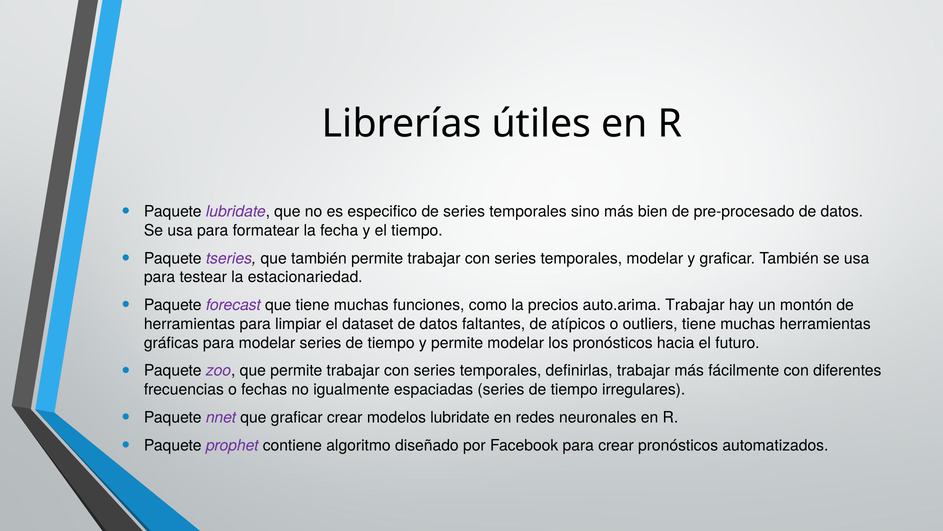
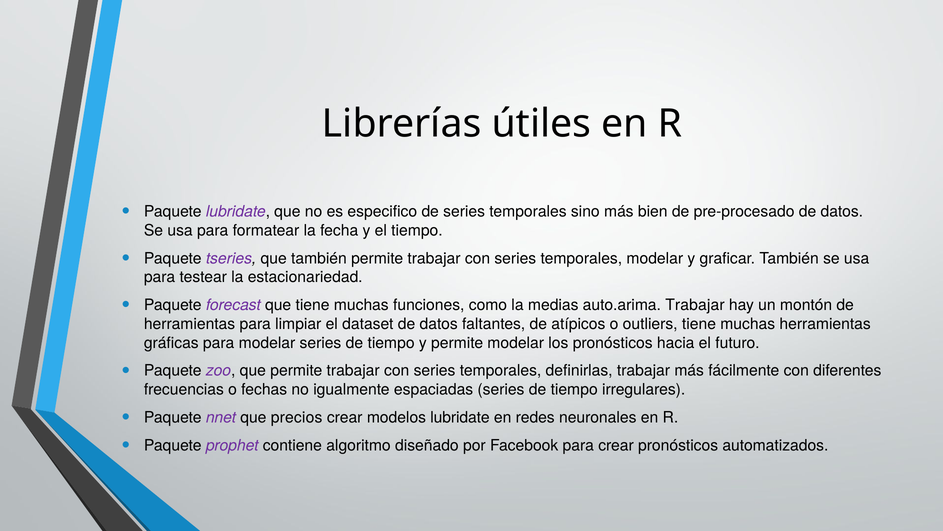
precios: precios -> medias (553, 305)
que graficar: graficar -> precios (297, 417)
